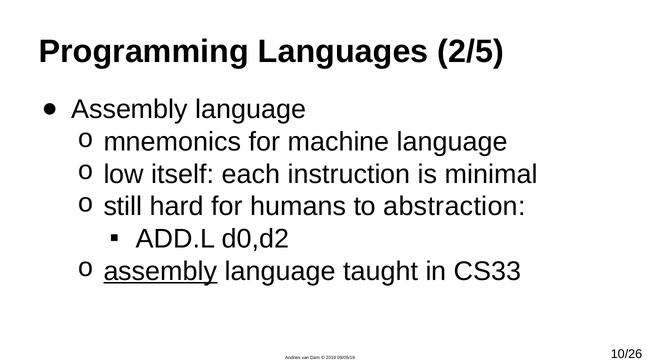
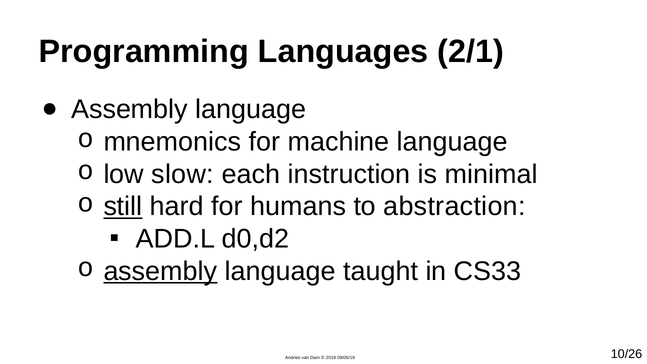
2/5: 2/5 -> 2/1 (471, 52)
itself: itself -> slow (183, 174)
still underline: none -> present (123, 207)
